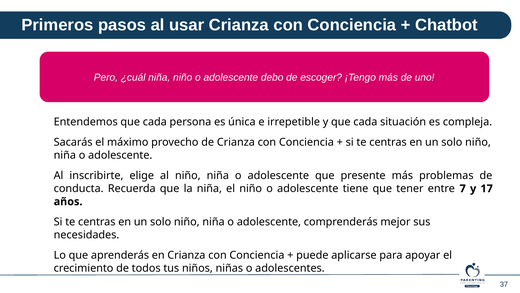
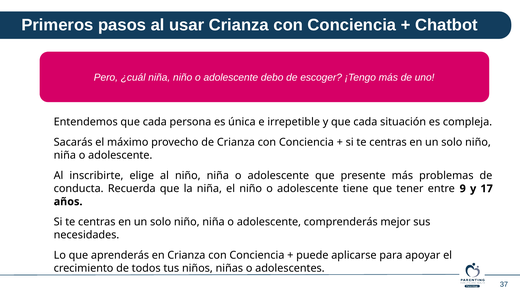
7: 7 -> 9 (463, 188)
